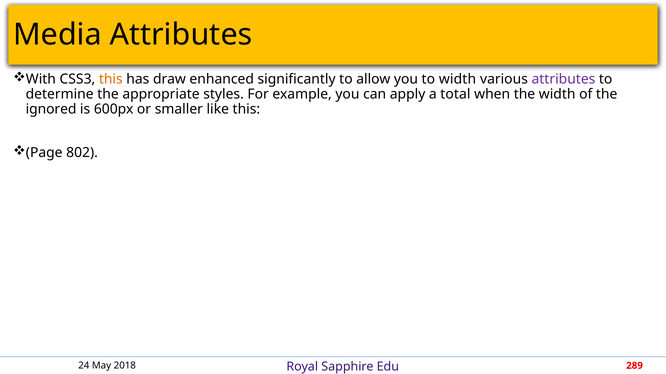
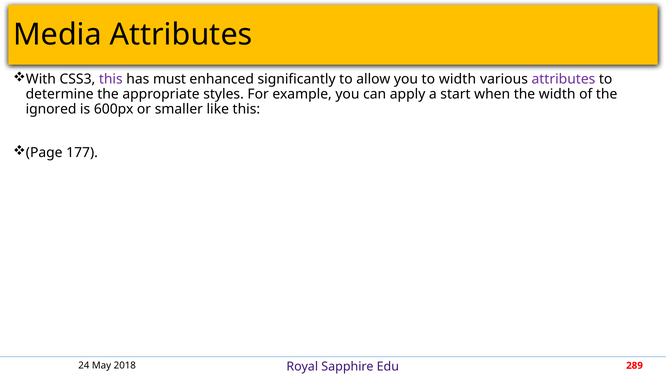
this colour: orange -> purple (111, 79)
draw: draw -> must (170, 79)
total: total -> start (455, 94)
802: 802 -> 177 (82, 153)
